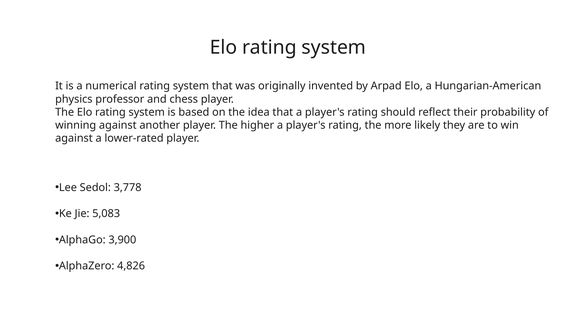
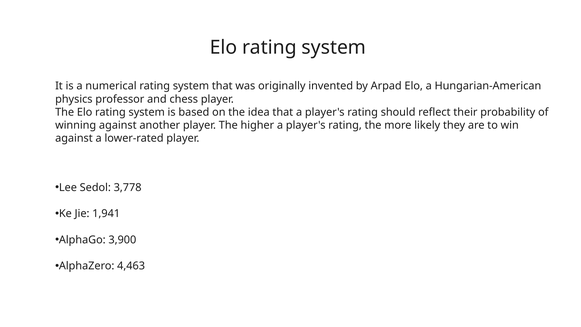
5,083: 5,083 -> 1,941 (106, 214)
4,826: 4,826 -> 4,463 (131, 266)
